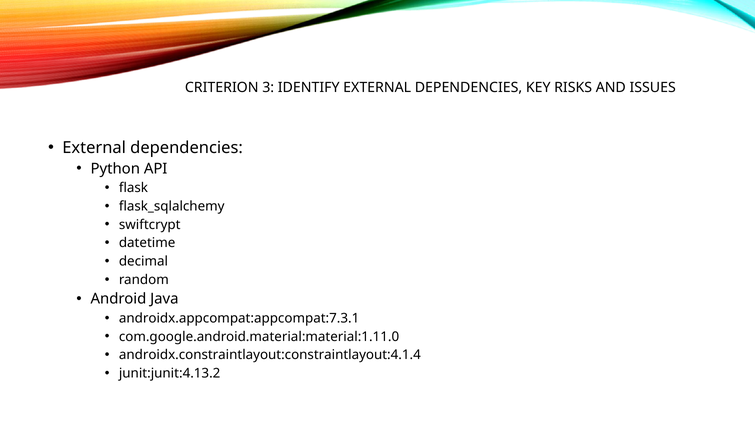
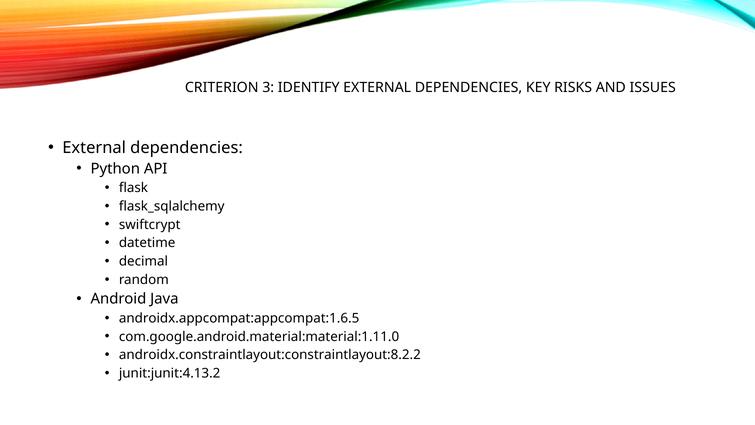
androidx.appcompat:appcompat:7.3.1: androidx.appcompat:appcompat:7.3.1 -> androidx.appcompat:appcompat:1.6.5 (239, 318)
androidx.constraintlayout:constraintlayout:4.1.4: androidx.constraintlayout:constraintlayout:4.1.4 -> androidx.constraintlayout:constraintlayout:8.2.2 (270, 355)
